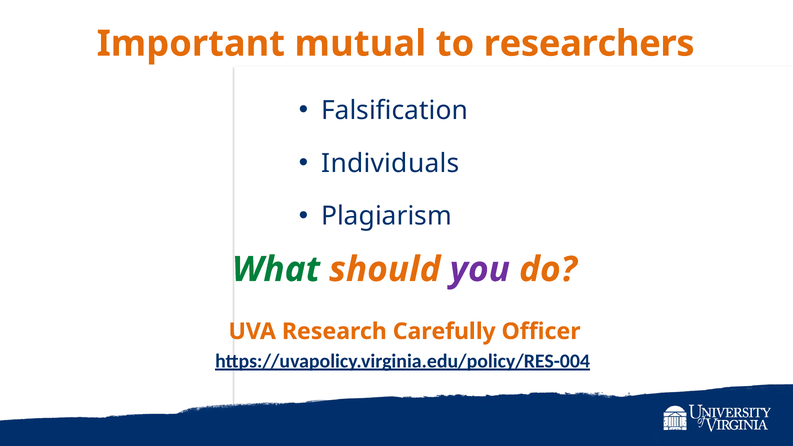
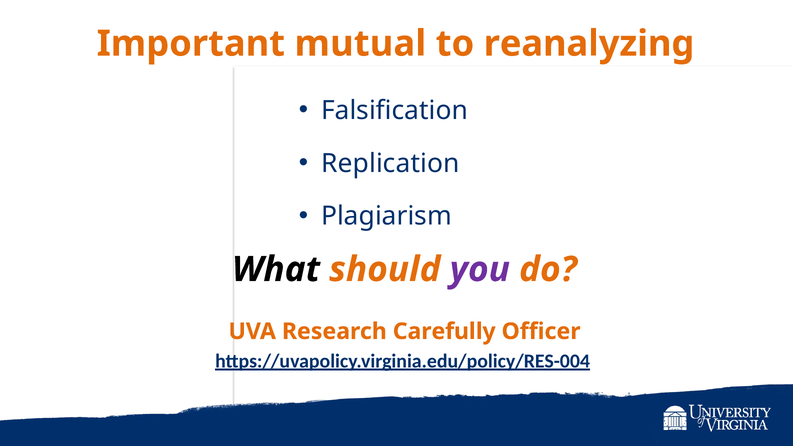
researchers: researchers -> reanalyzing (589, 44)
Individuals: Individuals -> Replication (390, 163)
What colour: green -> black (276, 269)
